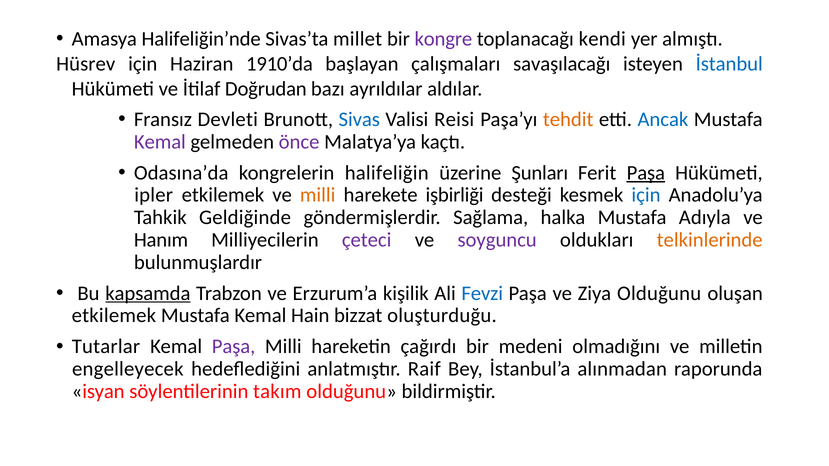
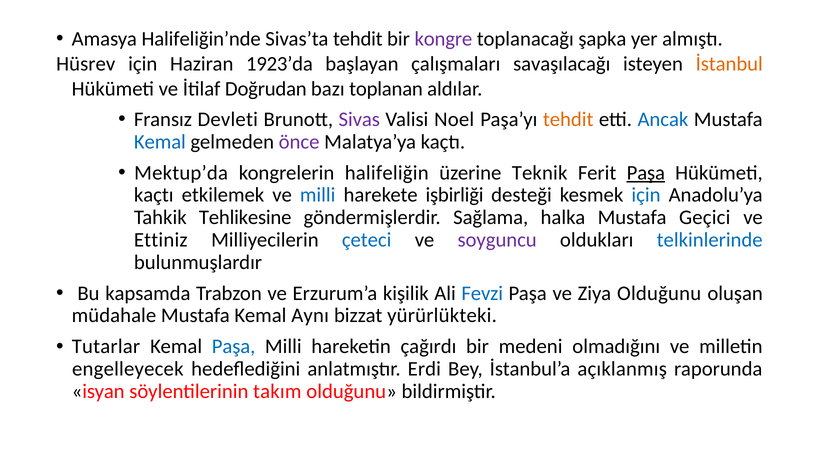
Sivas’ta millet: millet -> tehdit (358, 39)
kendi: kendi -> şapka (602, 39)
1910’da: 1910’da -> 1923’da (279, 64)
İstanbul colour: blue -> orange (729, 64)
ayrıldılar: ayrıldılar -> toplanan (386, 89)
Sivas colour: blue -> purple (359, 119)
Reisi: Reisi -> Noel (454, 119)
Kemal colour: purple -> blue (160, 142)
Odasına’da: Odasına’da -> Mektup’da (181, 173)
Şunları: Şunları -> Teknik (540, 173)
ipler: ipler -> kaçtı (154, 195)
milli colour: orange -> blue (318, 195)
Geldiğinde: Geldiğinde -> Tehlikesine (245, 218)
Adıyla: Adıyla -> Geçici (705, 218)
Hanım: Hanım -> Ettiniz (161, 240)
çeteci colour: purple -> blue (367, 240)
telkinlerinde colour: orange -> blue (710, 240)
kapsamda underline: present -> none (148, 293)
etkilemek: etkilemek -> müdahale (114, 316)
Hain: Hain -> Aynı (310, 316)
oluşturduğu: oluşturduğu -> yürürlükteki (442, 316)
Paşa colour: purple -> blue (234, 347)
Raif: Raif -> Erdi (424, 369)
alınmadan: alınmadan -> açıklanmış (622, 369)
